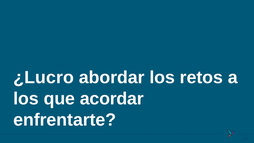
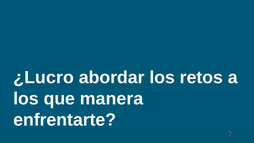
acordar: acordar -> manera (112, 99)
